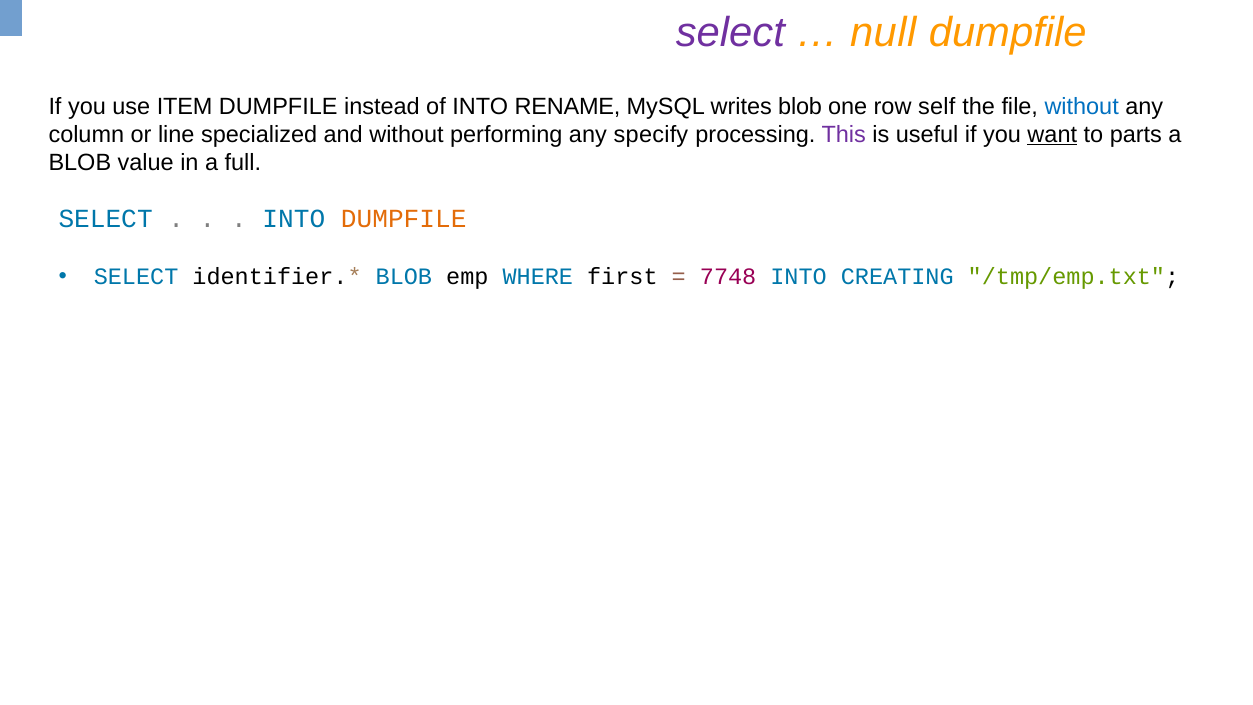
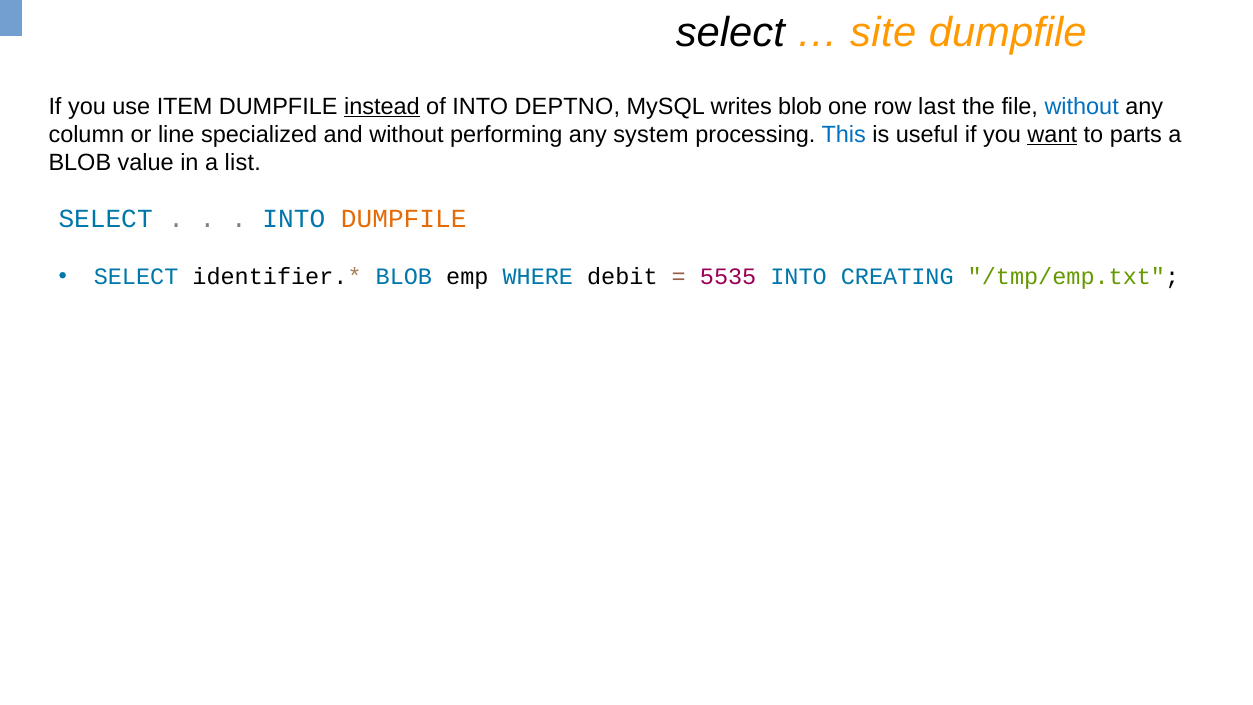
select colour: purple -> black (730, 33)
null: null -> site (883, 33)
instead underline: none -> present (382, 106)
RENAME: RENAME -> DEPTNO (567, 106)
self: self -> last (937, 106)
specify: specify -> system (651, 135)
This colour: purple -> blue (844, 135)
full: full -> list (243, 163)
first: first -> debit (622, 277)
7748: 7748 -> 5535 (728, 277)
